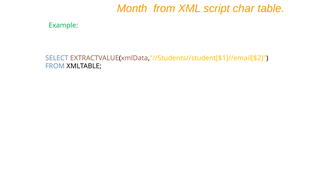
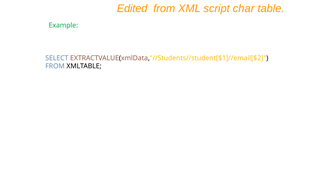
Month: Month -> Edited (132, 9)
